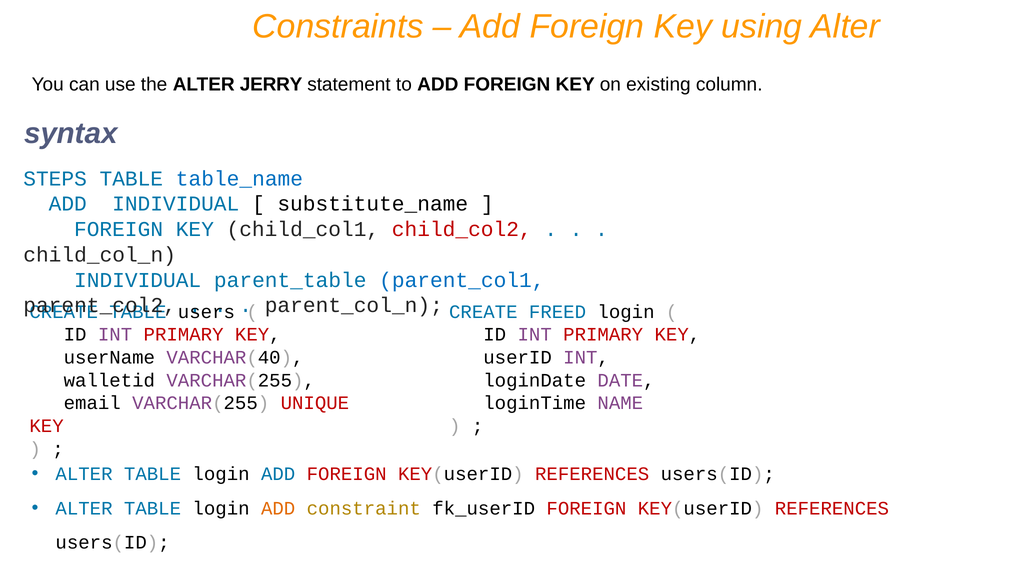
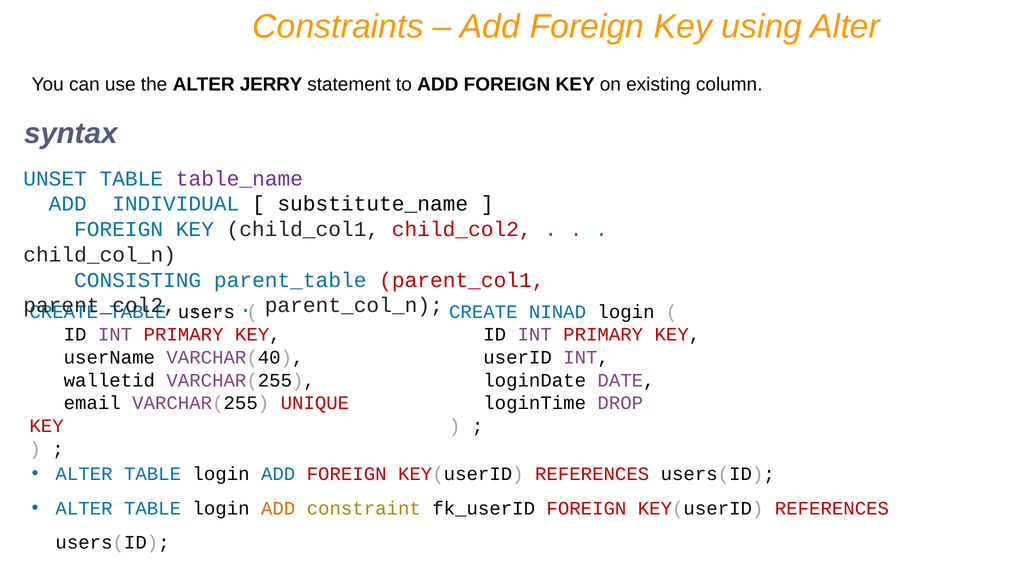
STEPS: STEPS -> UNSET (55, 179)
table_name colour: blue -> purple (239, 179)
INDIVIDUAL: INDIVIDUAL -> CONSISTING (138, 280)
parent_col1 colour: blue -> red (462, 280)
FREED: FREED -> NINAD (558, 312)
NAME: NAME -> DROP (620, 403)
